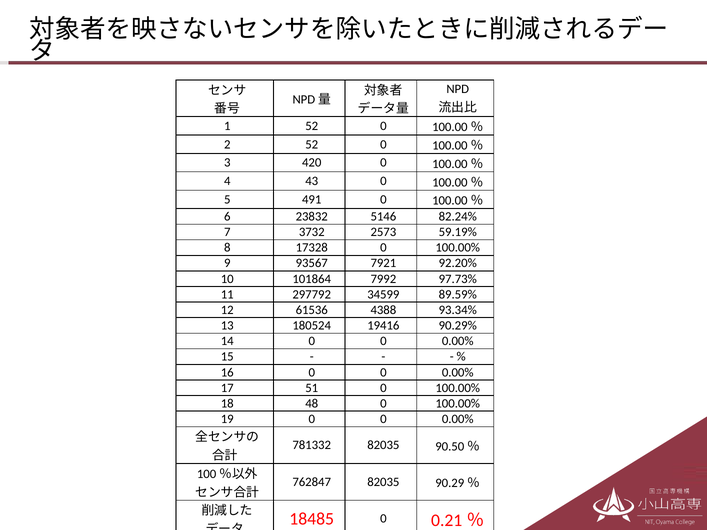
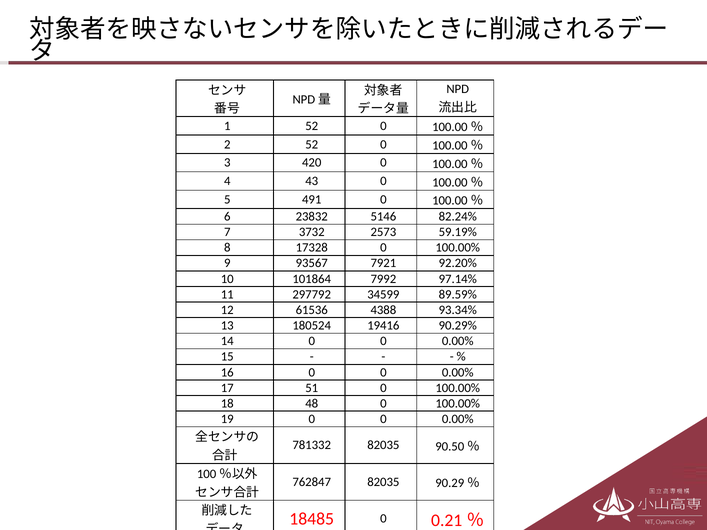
97.73%: 97.73% -> 97.14% (458, 279)
